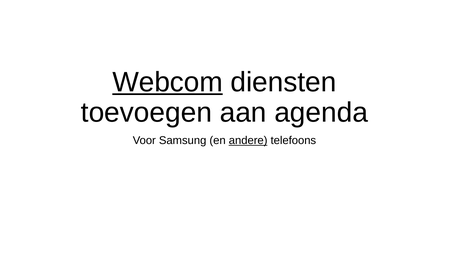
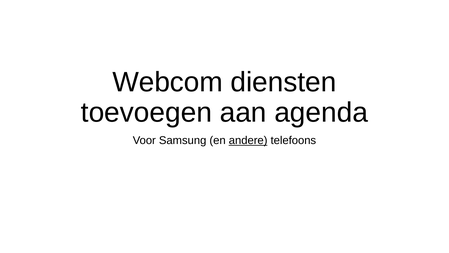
Webcom underline: present -> none (168, 82)
